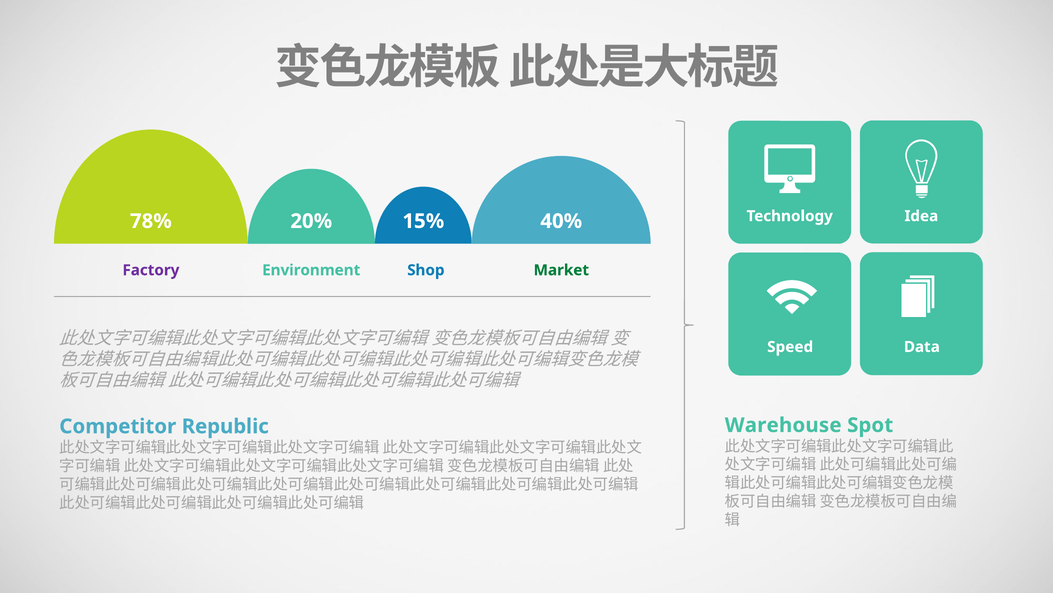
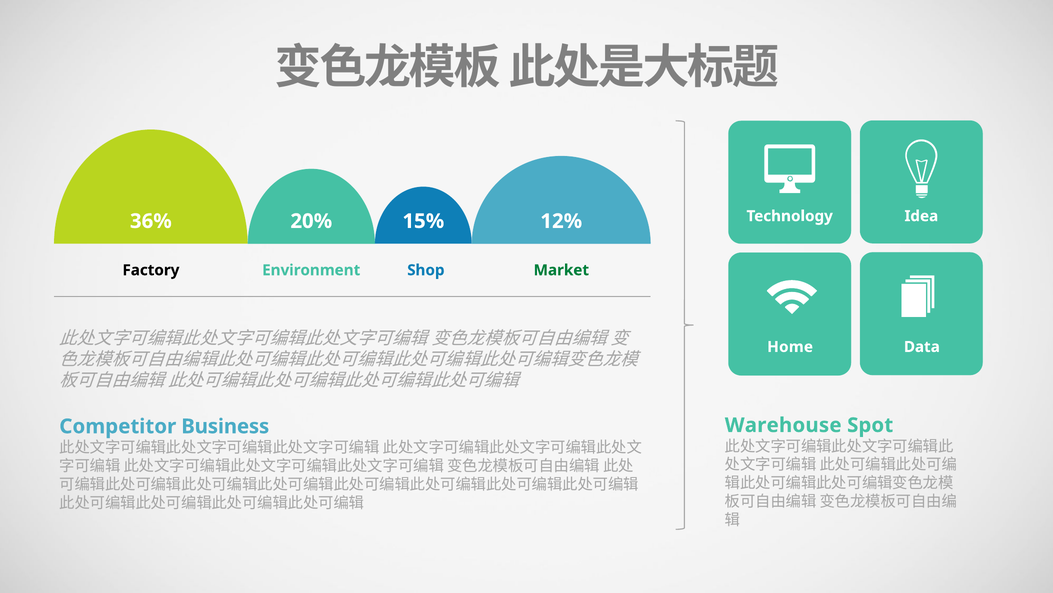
78%: 78% -> 36% (151, 221)
40%: 40% -> 12% (561, 221)
Factory colour: purple -> black (151, 270)
Speed: Speed -> Home (790, 347)
Republic: Republic -> Business (225, 426)
